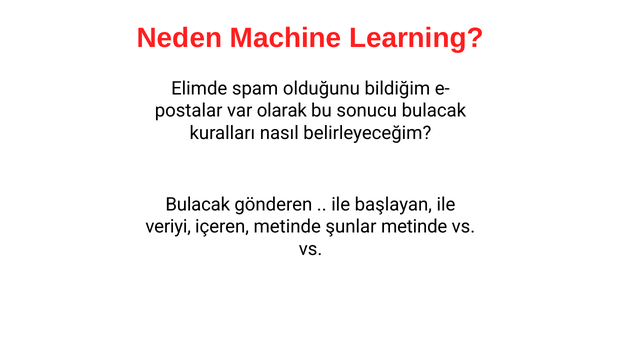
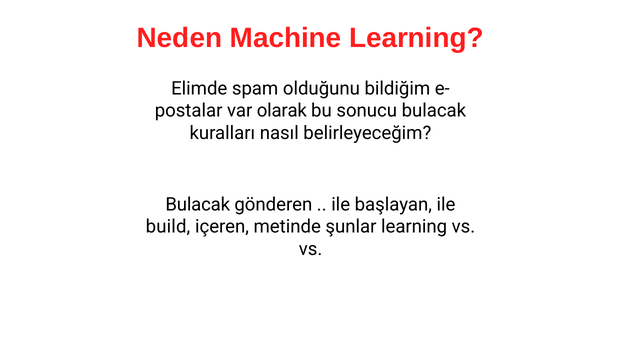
veriyi: veriyi -> build (168, 227)
şunlar metinde: metinde -> learning (414, 227)
